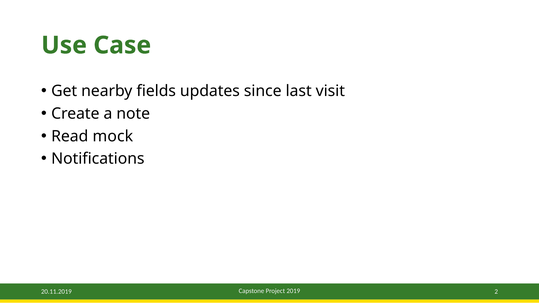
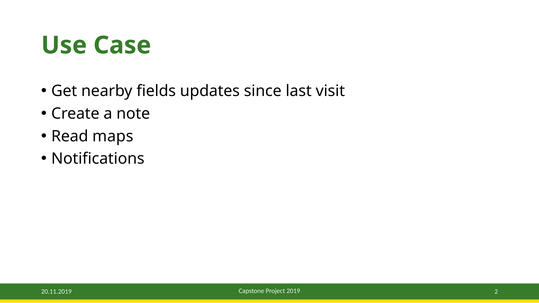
mock: mock -> maps (113, 136)
